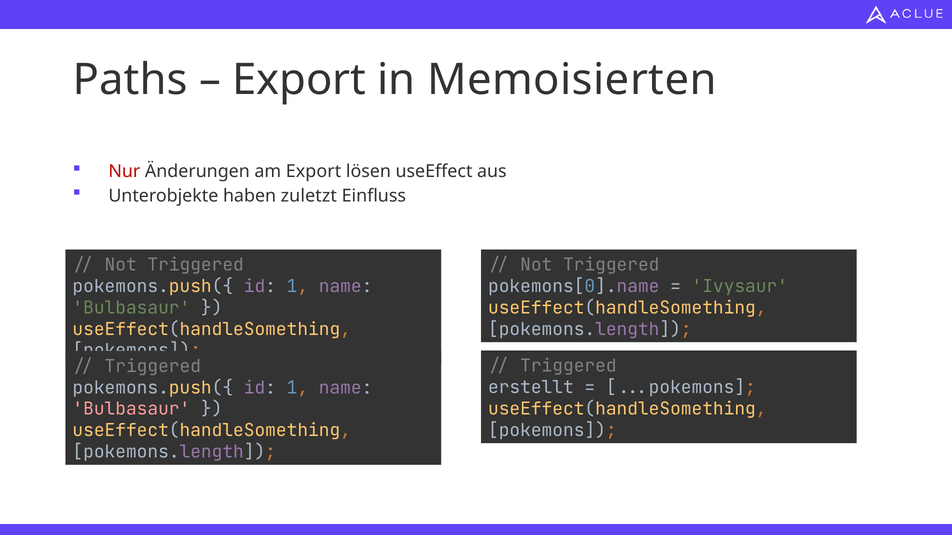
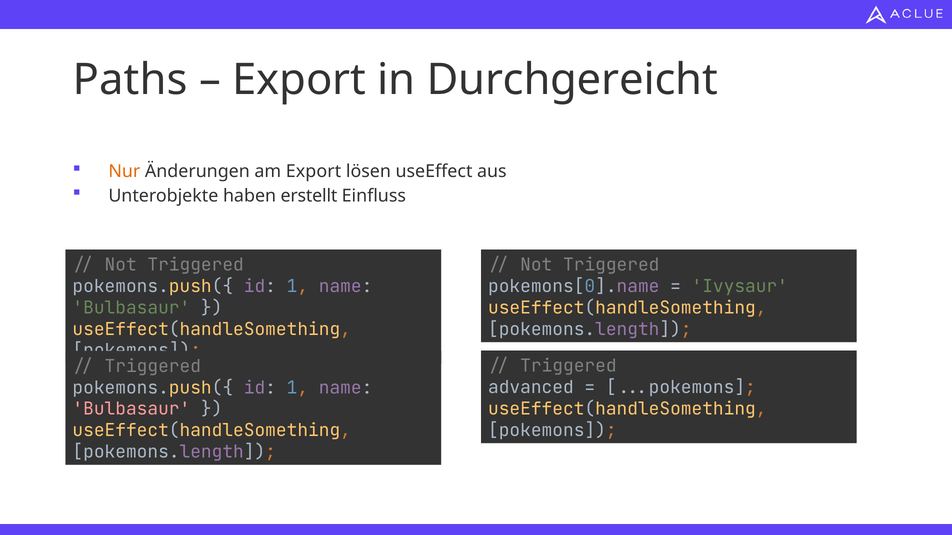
Memoisierten: Memoisierten -> Durchgereicht (572, 80)
Nur colour: red -> orange (124, 172)
zuletzt: zuletzt -> erstellt (309, 196)
erstellt: erstellt -> advanced (531, 388)
